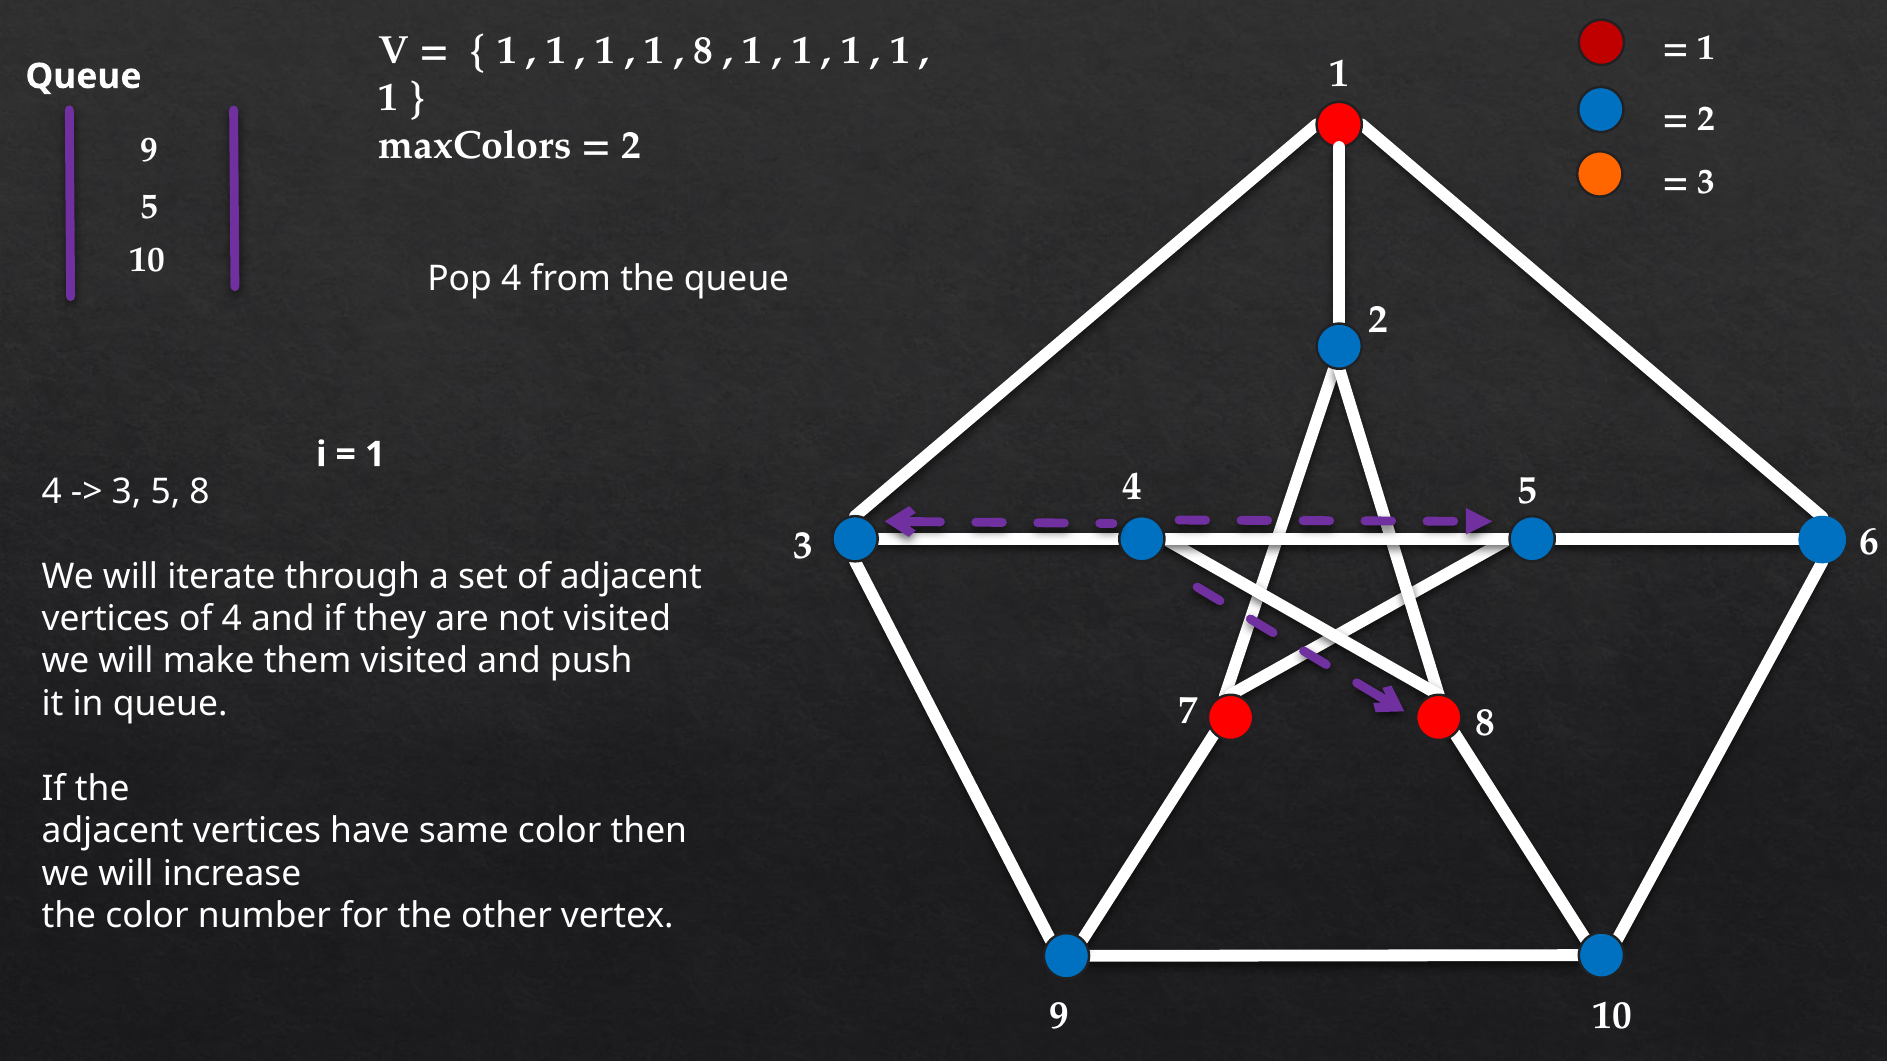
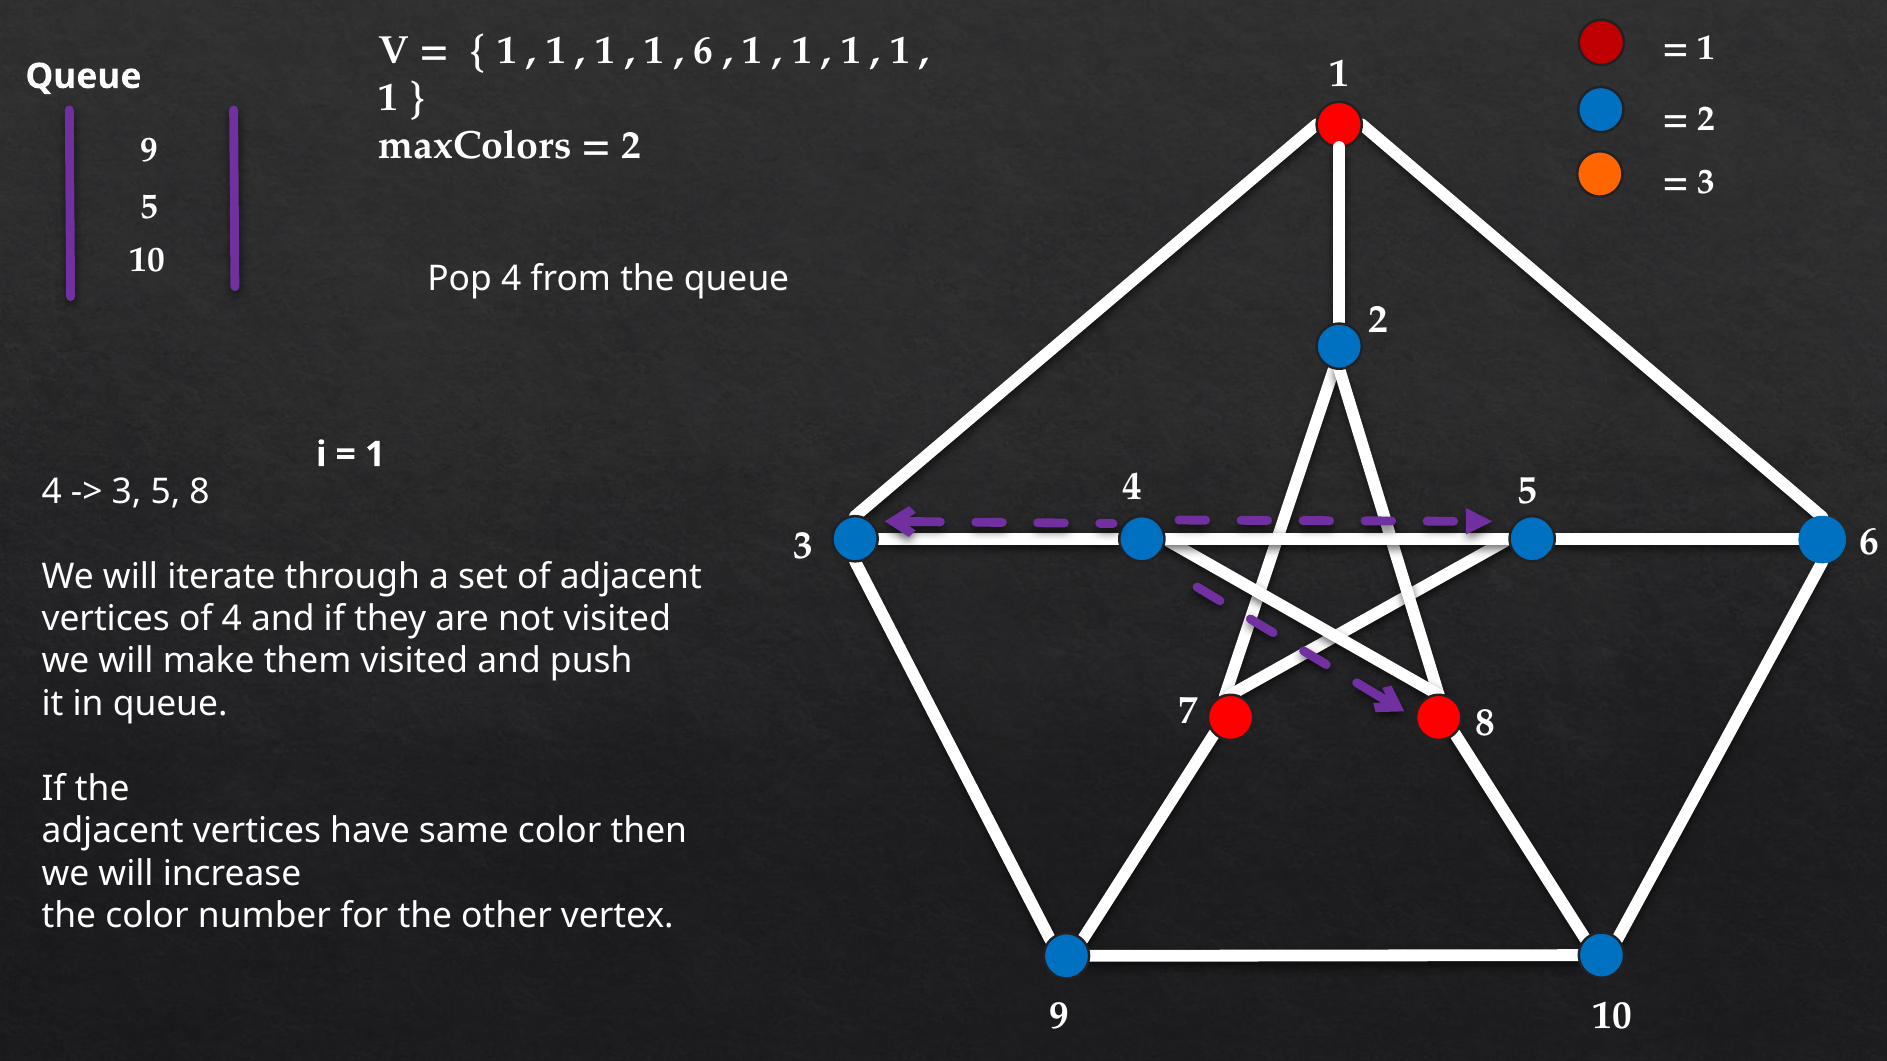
8: 8 -> 6 (704, 51)
